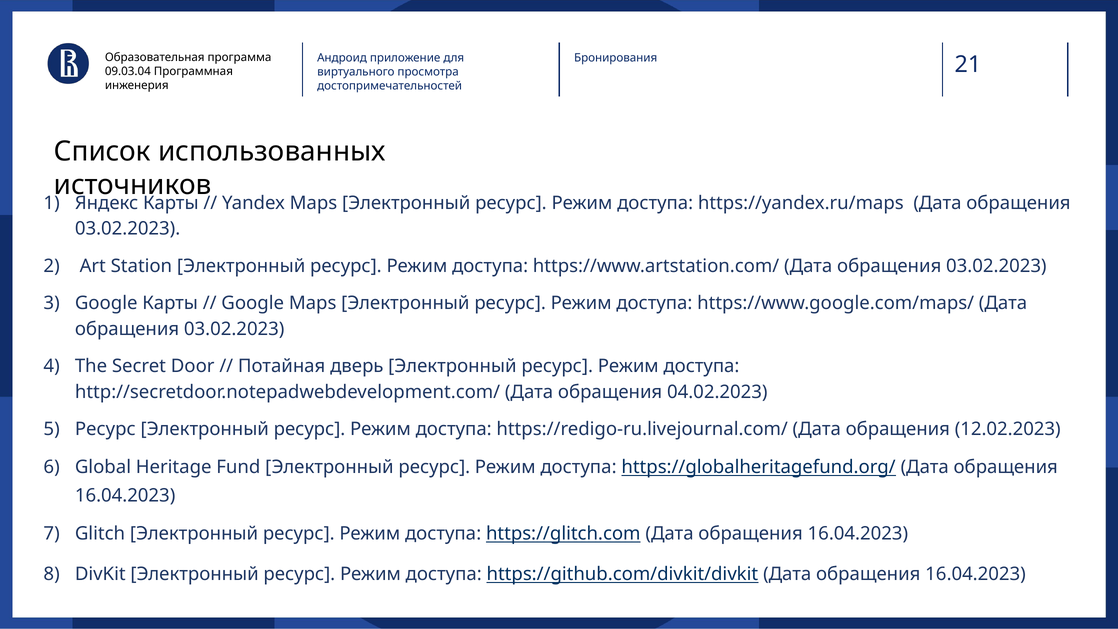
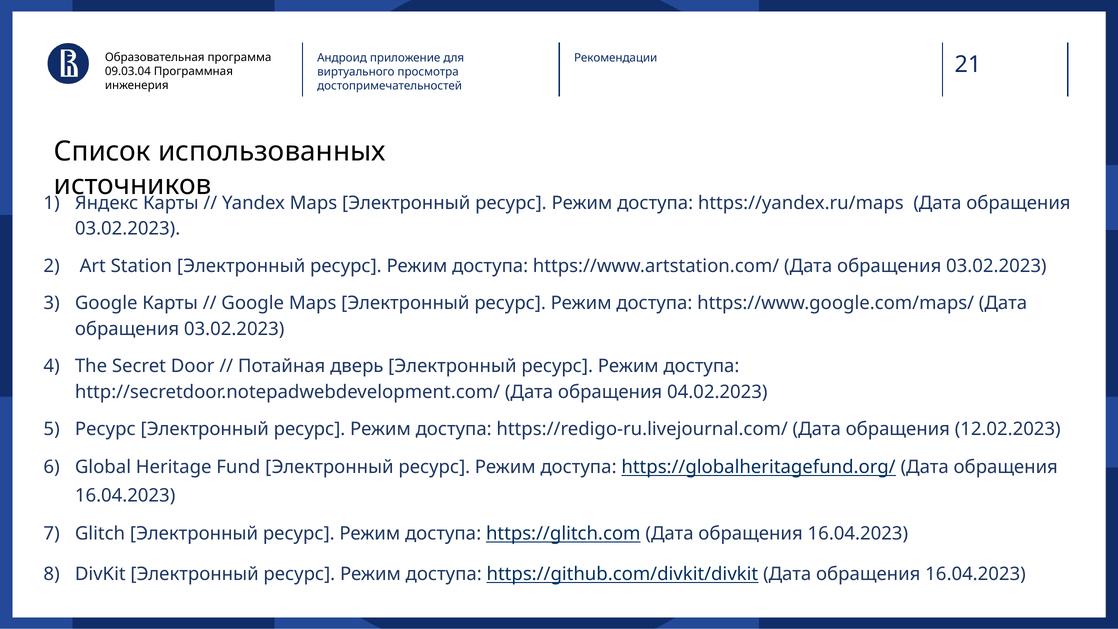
Бронирования: Бронирования -> Рекомендации (616, 58)
